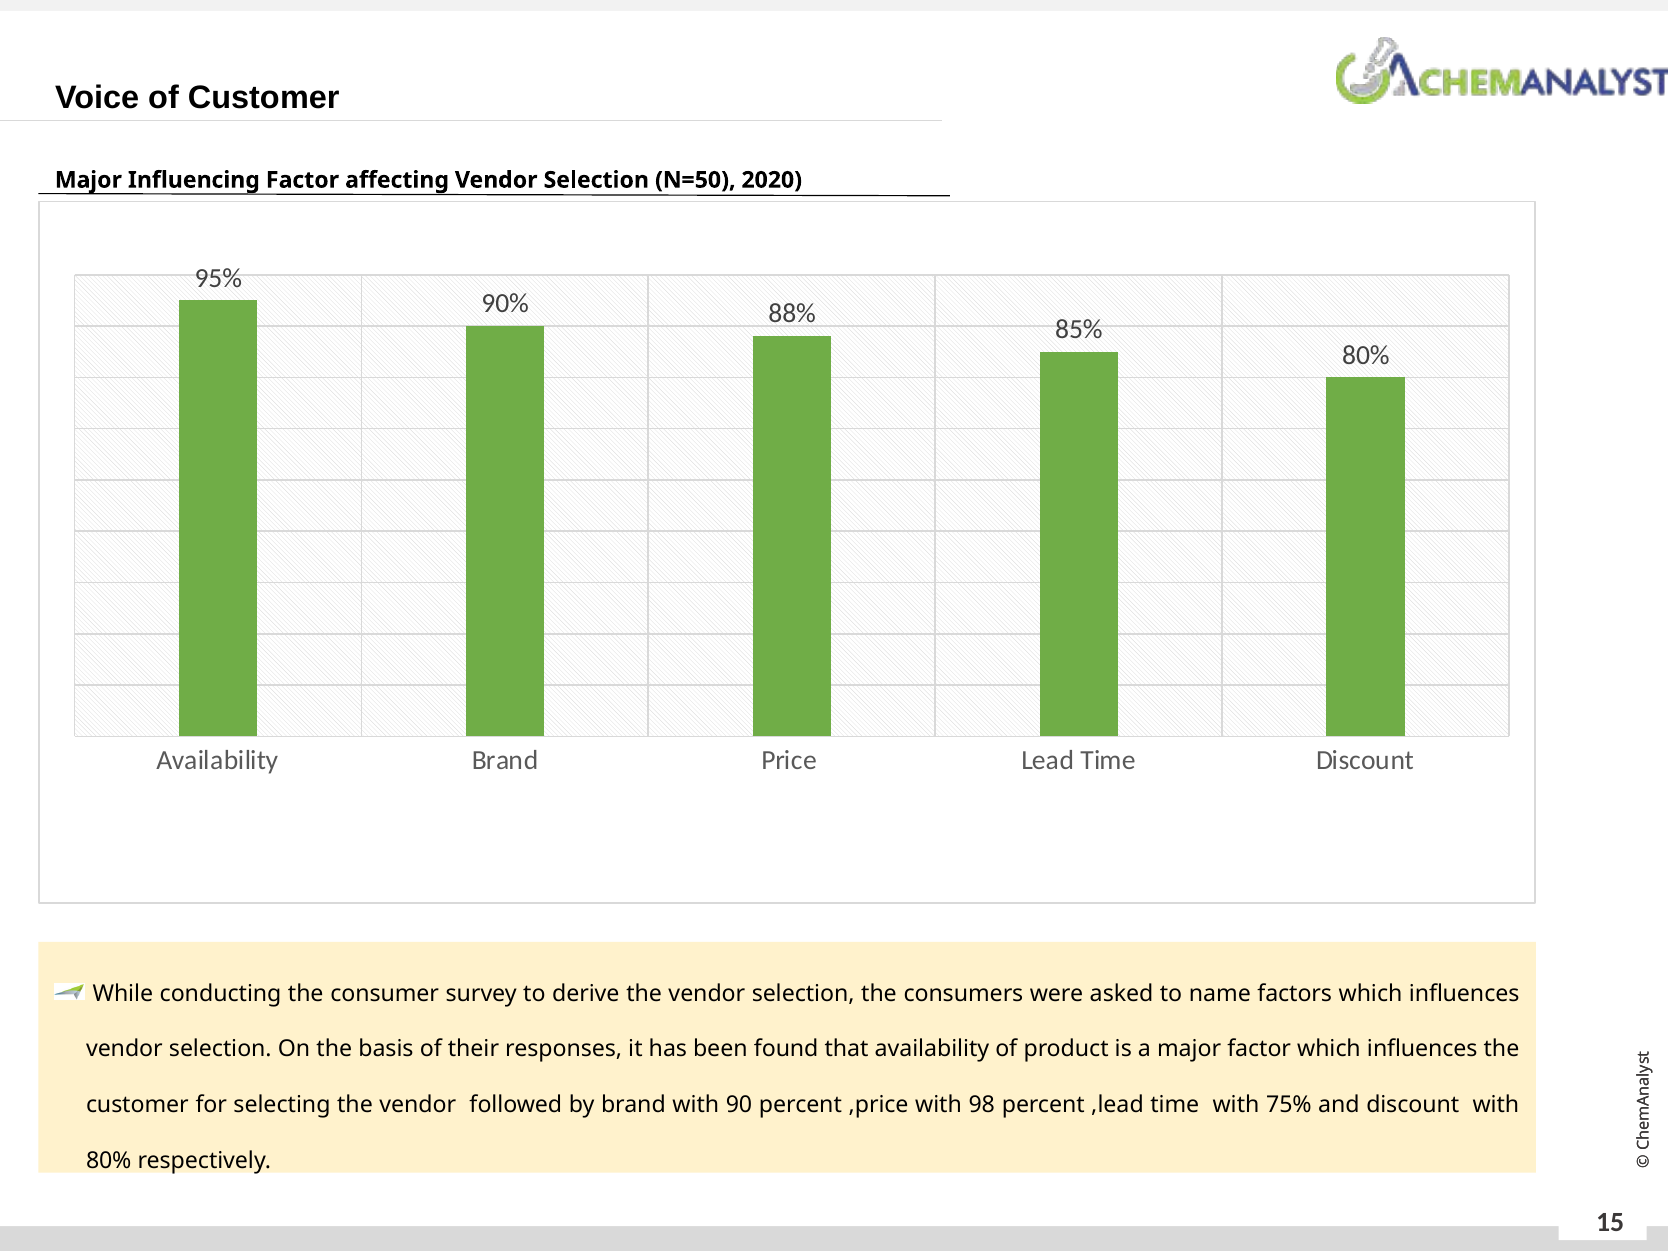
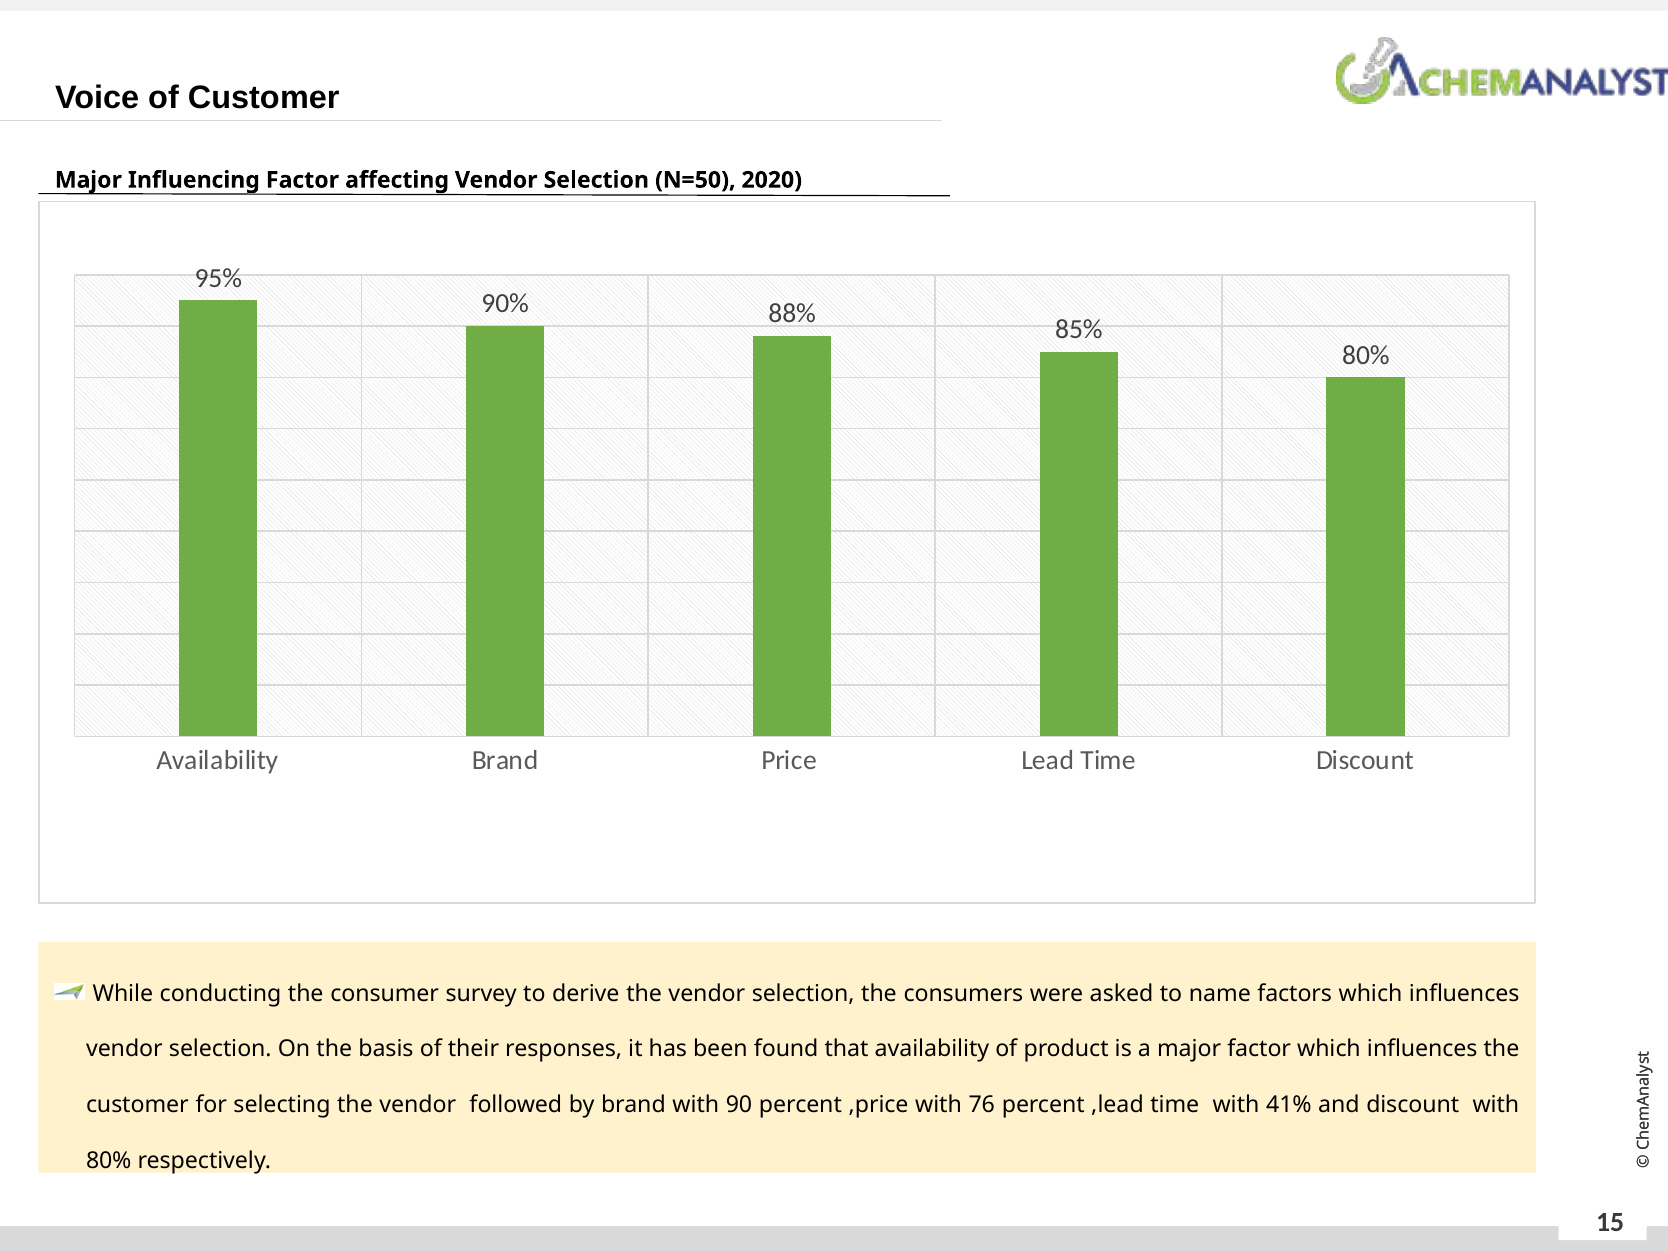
98: 98 -> 76 (982, 1105)
75%: 75% -> 41% (1289, 1105)
